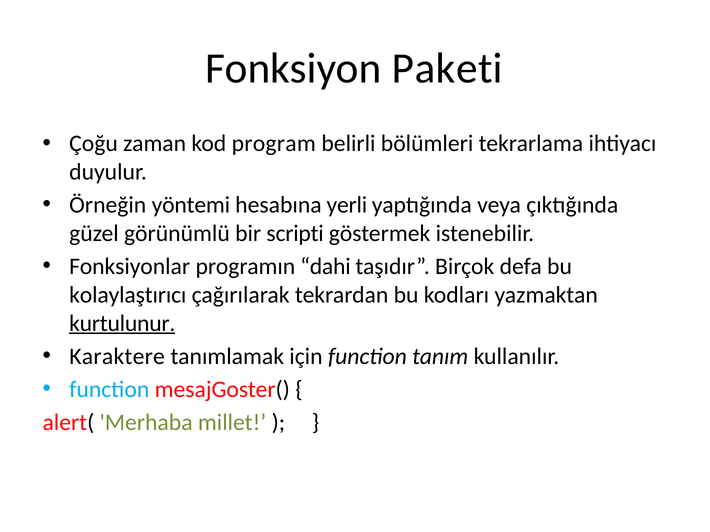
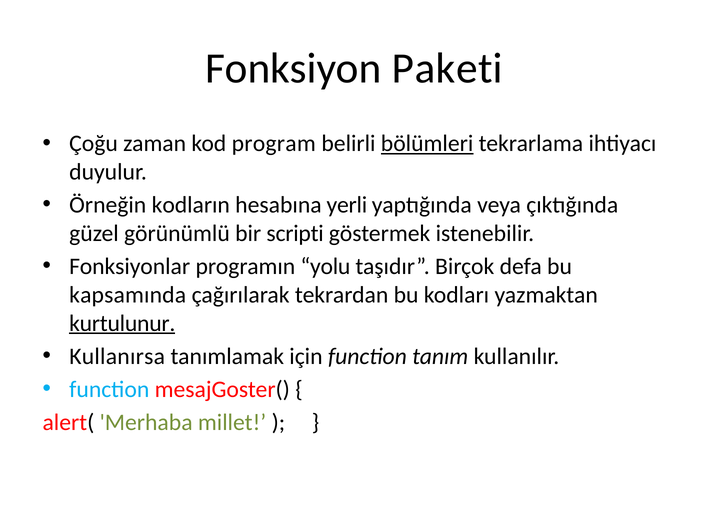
bölümleri underline: none -> present (427, 144)
yöntemi: yöntemi -> kodların (191, 205)
dahi: dahi -> yolu (325, 267)
kolaylaştırıcı: kolaylaştırıcı -> kapsamında (128, 295)
Karaktere: Karaktere -> Kullanırsa (117, 357)
